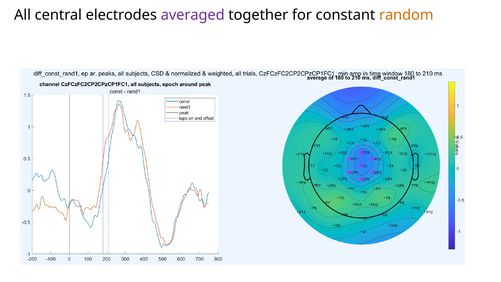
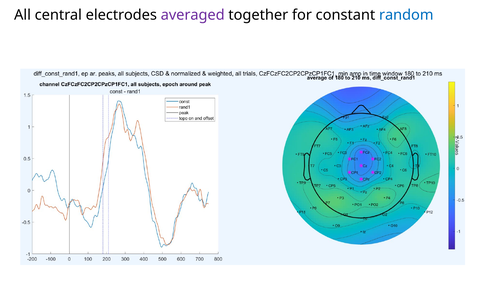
random colour: orange -> blue (406, 15)
